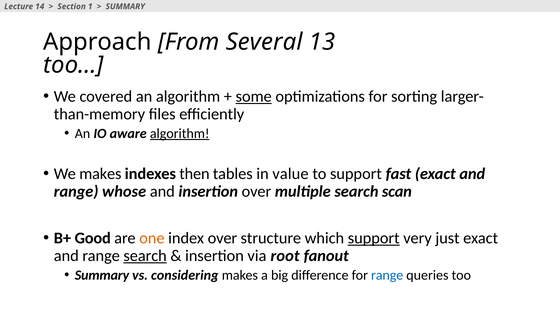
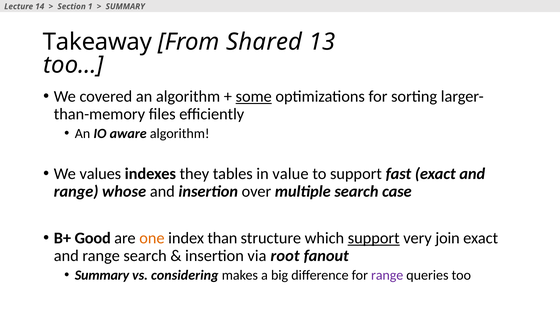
Approach: Approach -> Takeaway (97, 42)
Several: Several -> Shared (264, 42)
algorithm underline: present -> none (180, 133)
We makes: makes -> values (100, 174)
then: then -> they (194, 174)
scan: scan -> case (397, 191)
index over: over -> than (222, 238)
just: just -> join (448, 238)
search underline: present -> none (145, 256)
range colour: blue -> purple (387, 275)
